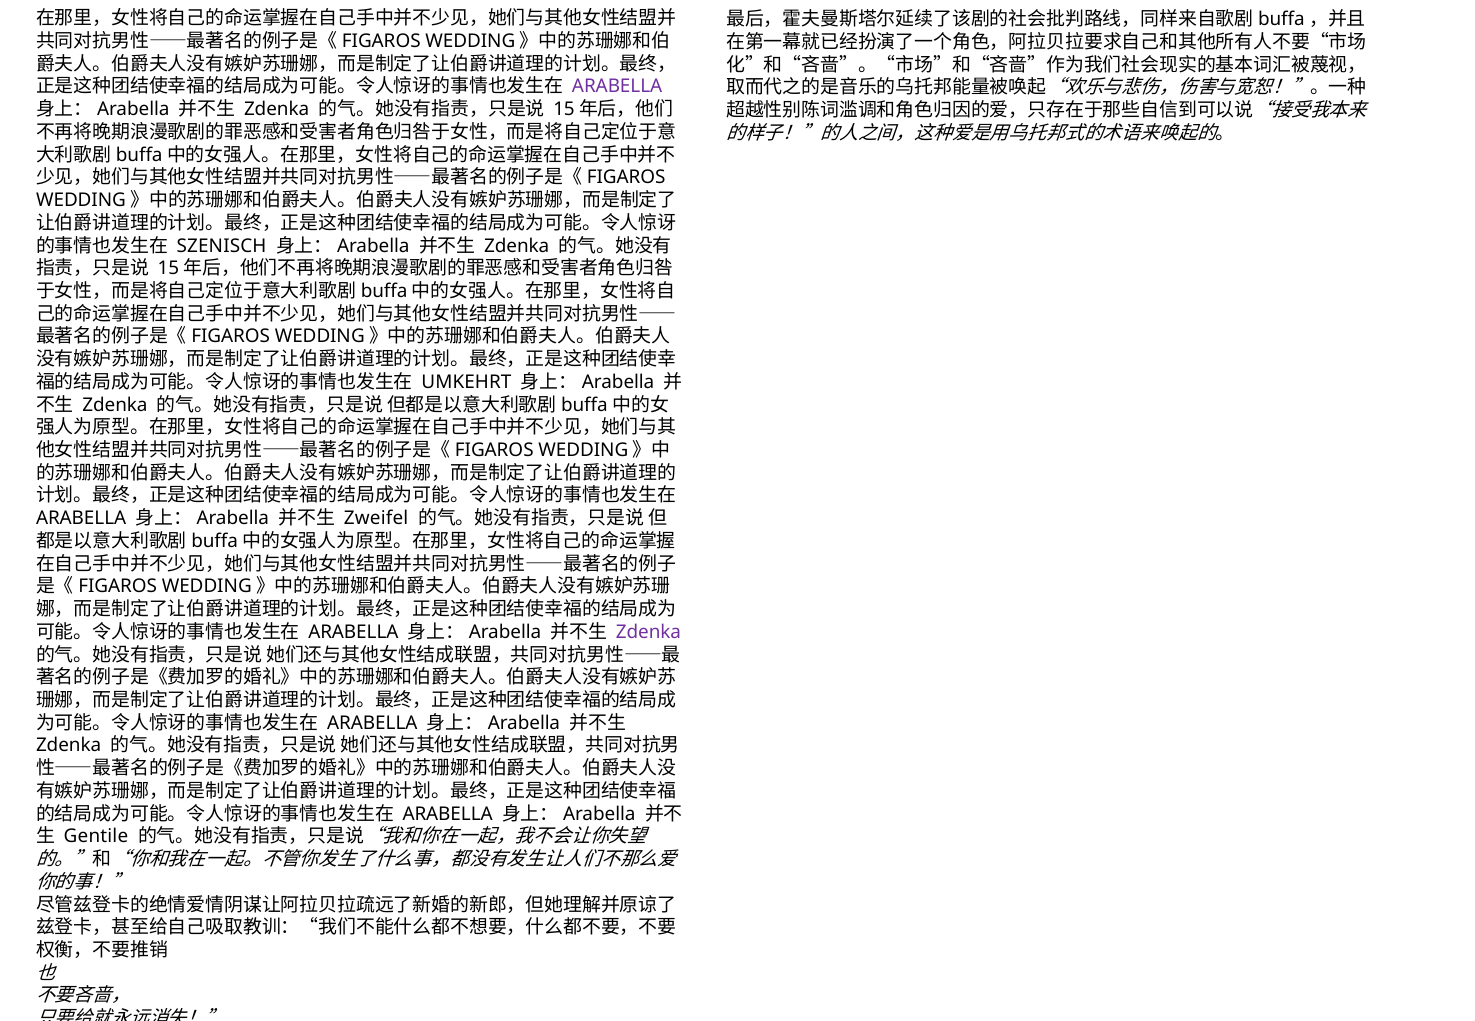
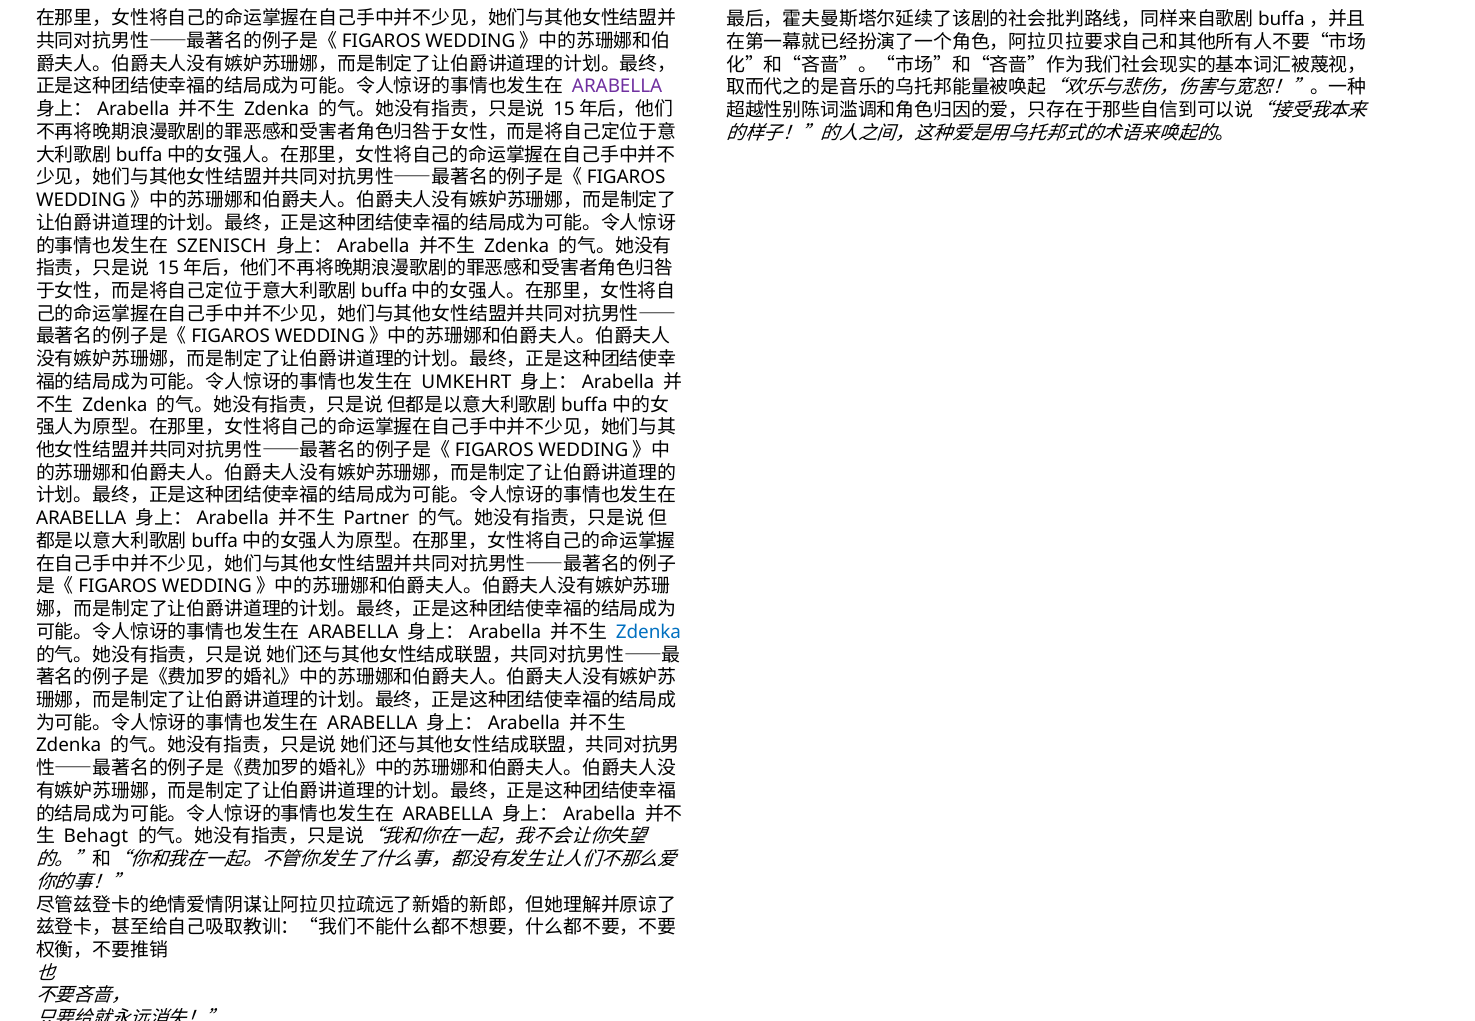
Zweifel: Zweifel -> Partner (376, 519)
Zdenka colour: purple -> blue (648, 632)
Gentile: Gentile -> Behagt (96, 837)
